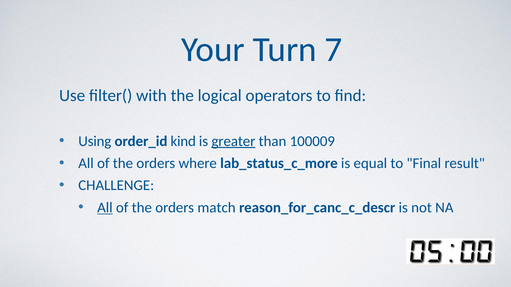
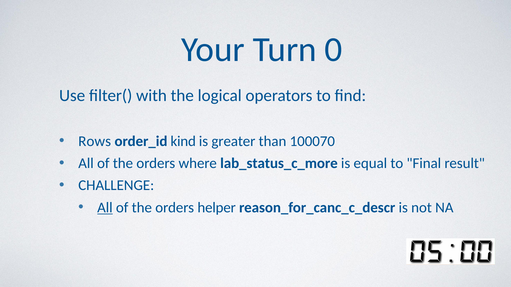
7: 7 -> 0 (334, 50)
Using: Using -> Rows (95, 141)
greater underline: present -> none (233, 141)
100009: 100009 -> 100070 (312, 141)
match: match -> helper (217, 208)
